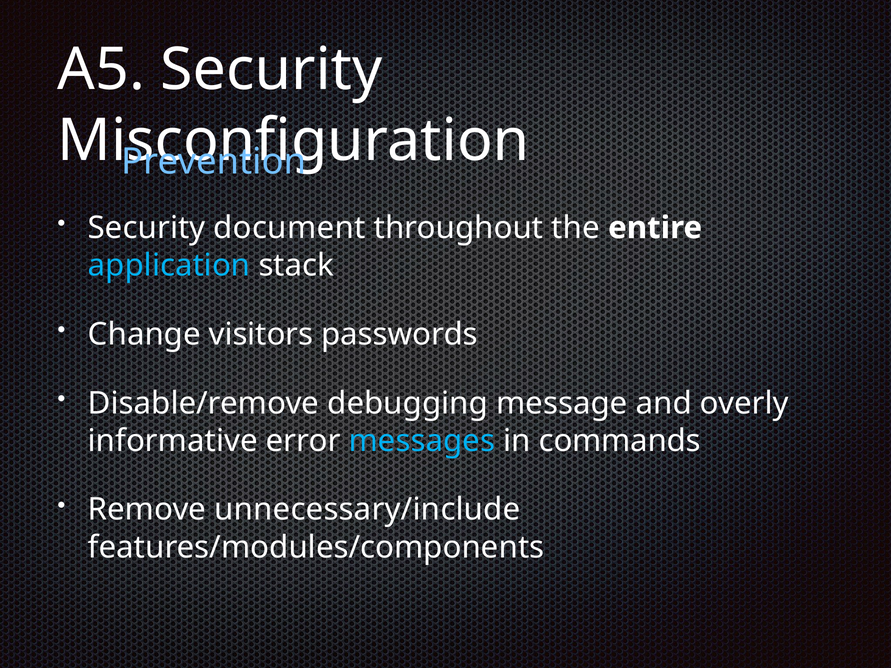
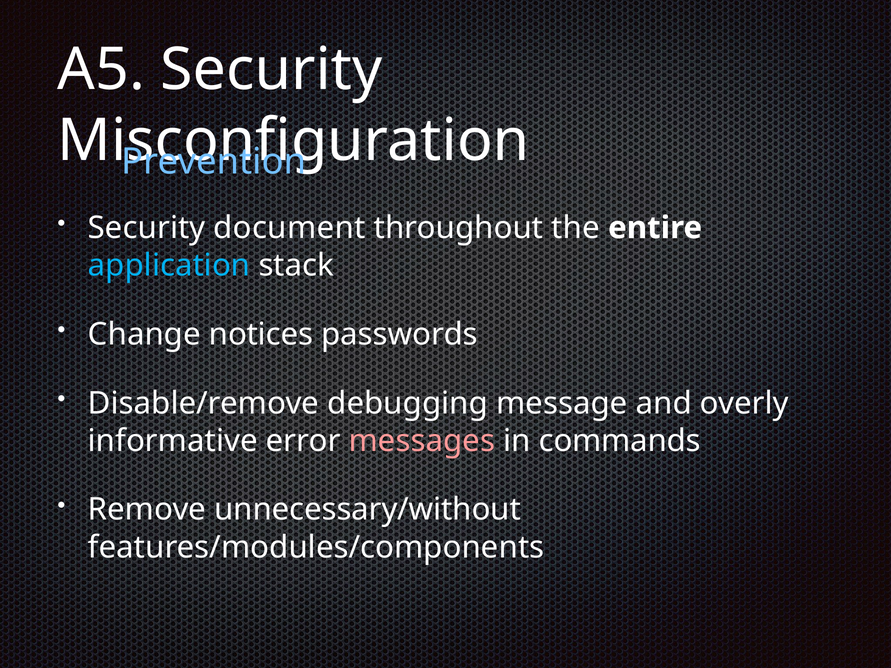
visitors: visitors -> notices (261, 334)
messages colour: light blue -> pink (422, 441)
unnecessary/include: unnecessary/include -> unnecessary/without (368, 510)
